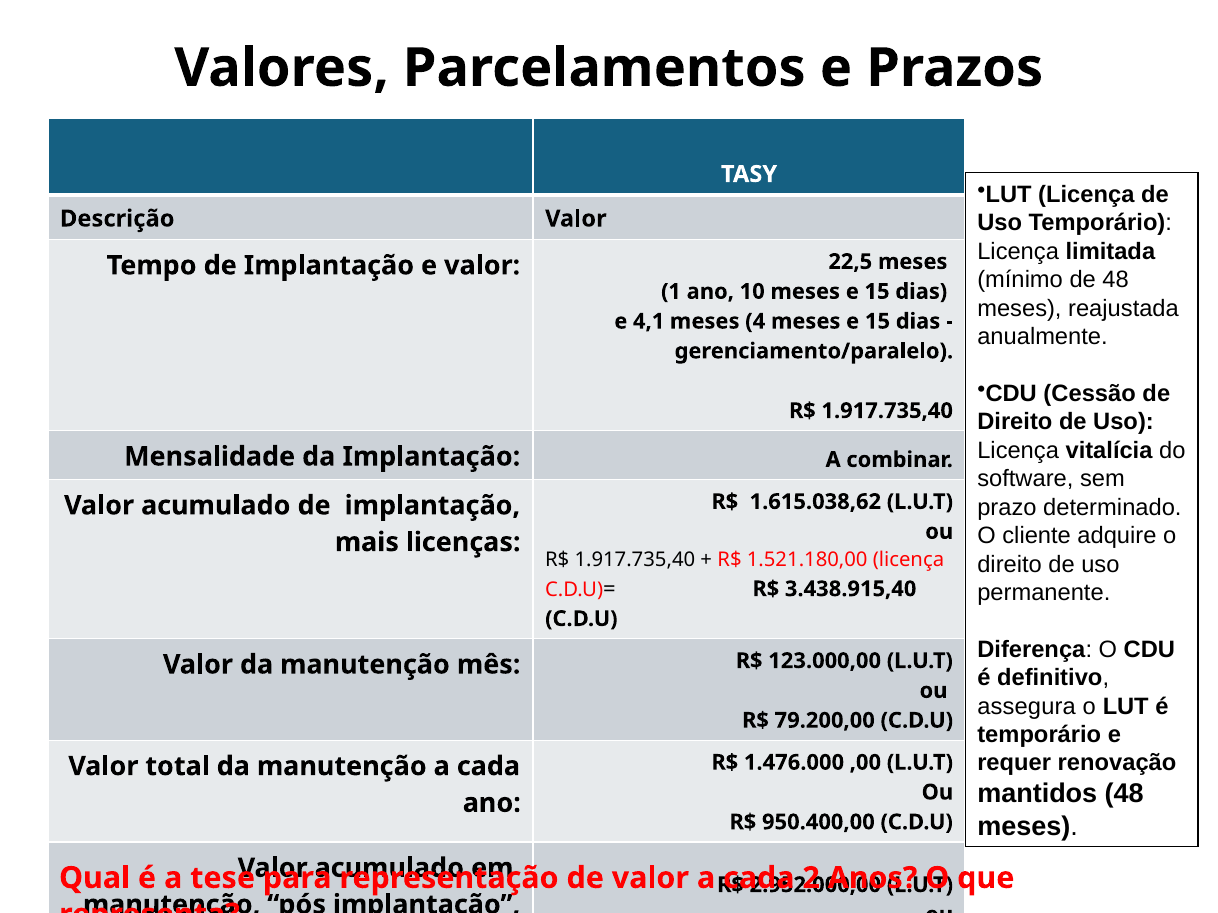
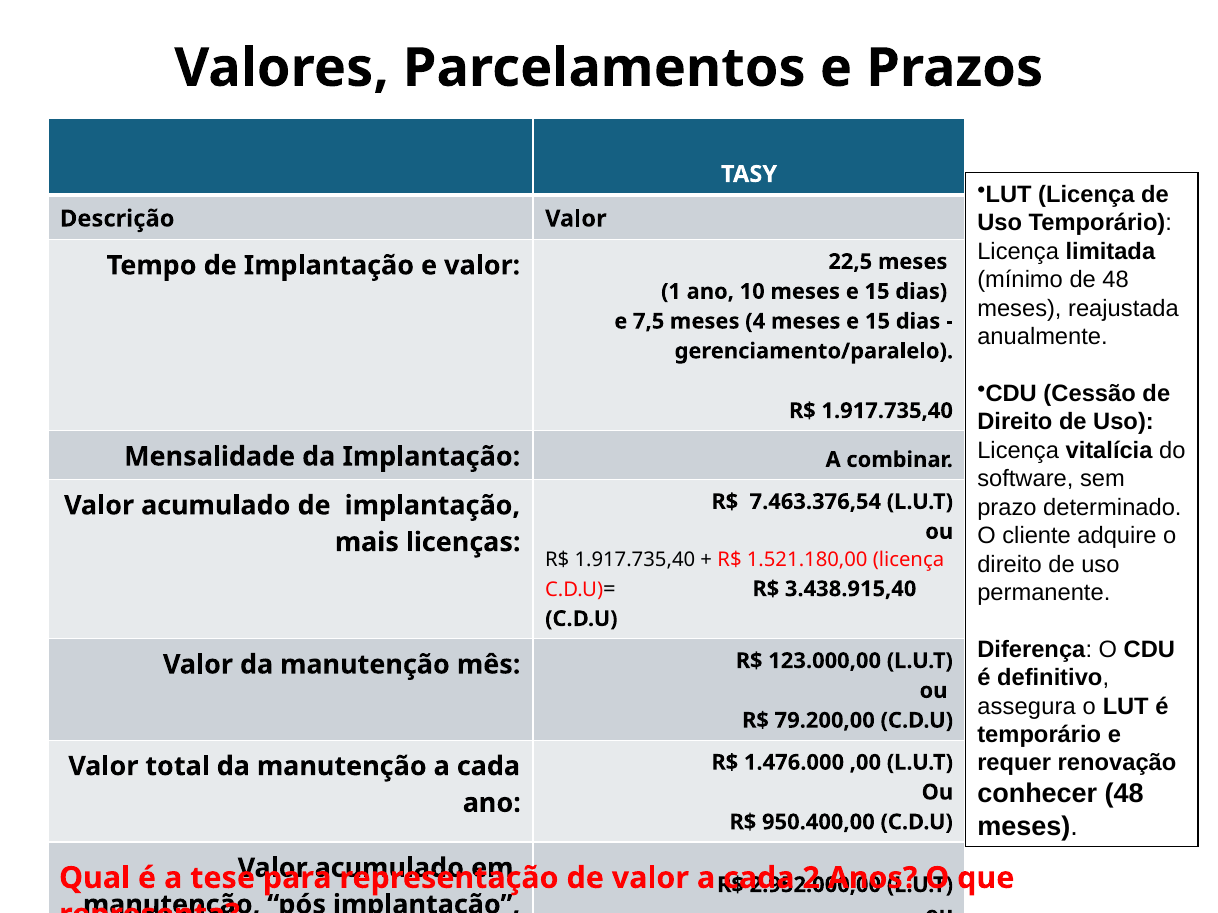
4,1: 4,1 -> 7,5 (649, 322)
1.615.038,62: 1.615.038,62 -> 7.463.376,54 (815, 502)
mantidos: mantidos -> conhecer (1037, 794)
